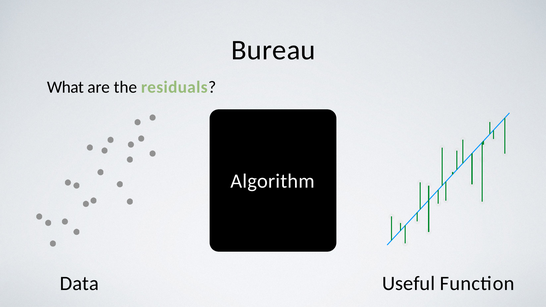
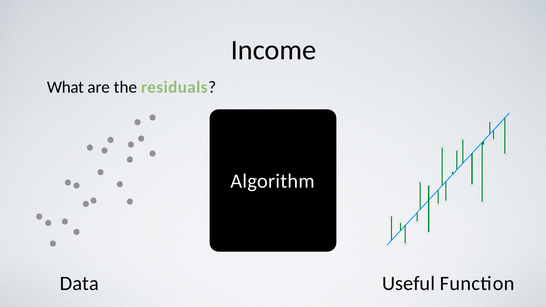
Bureau: Bureau -> Income (274, 50)
